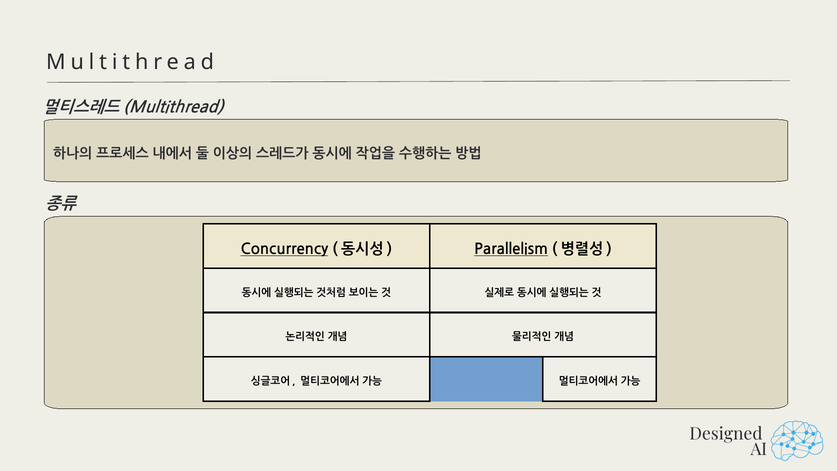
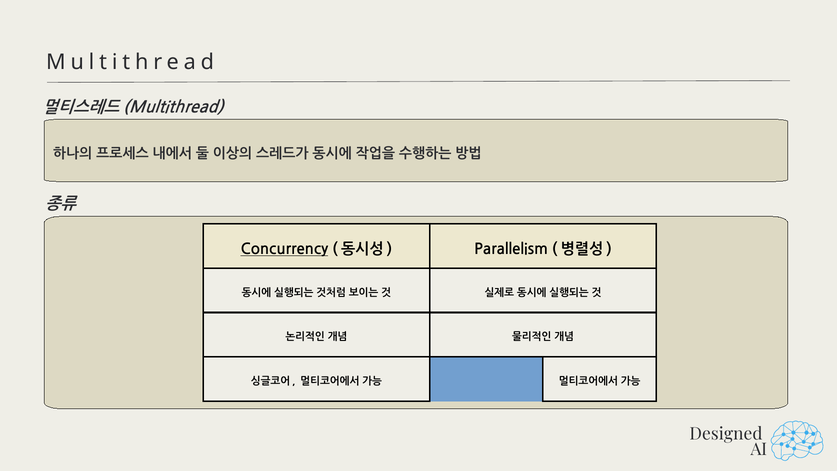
Parallelism underline: present -> none (511, 249)
